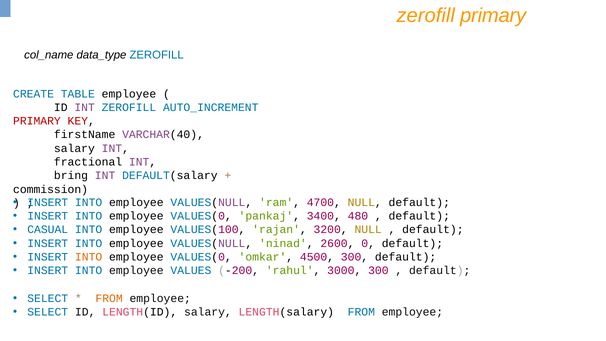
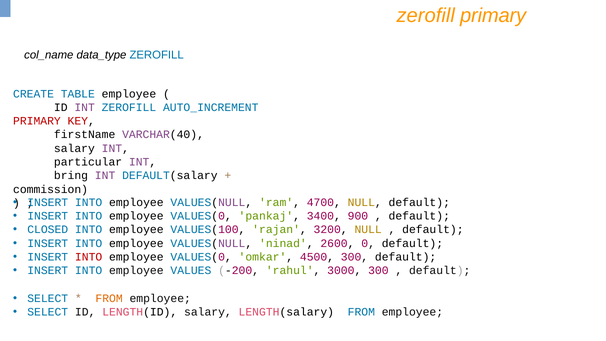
fractional: fractional -> particular (88, 162)
480: 480 -> 900 (358, 216)
CASUAL: CASUAL -> CLOSED (48, 230)
INTO colour: orange -> red (89, 257)
